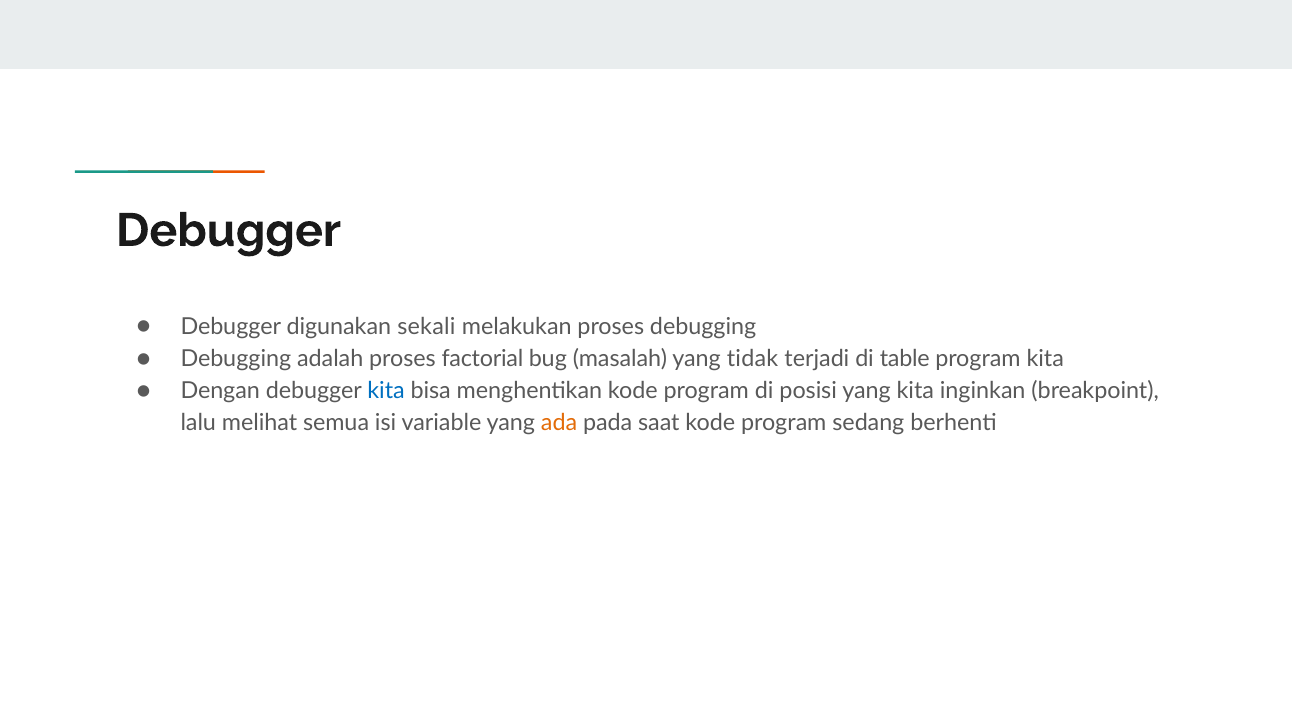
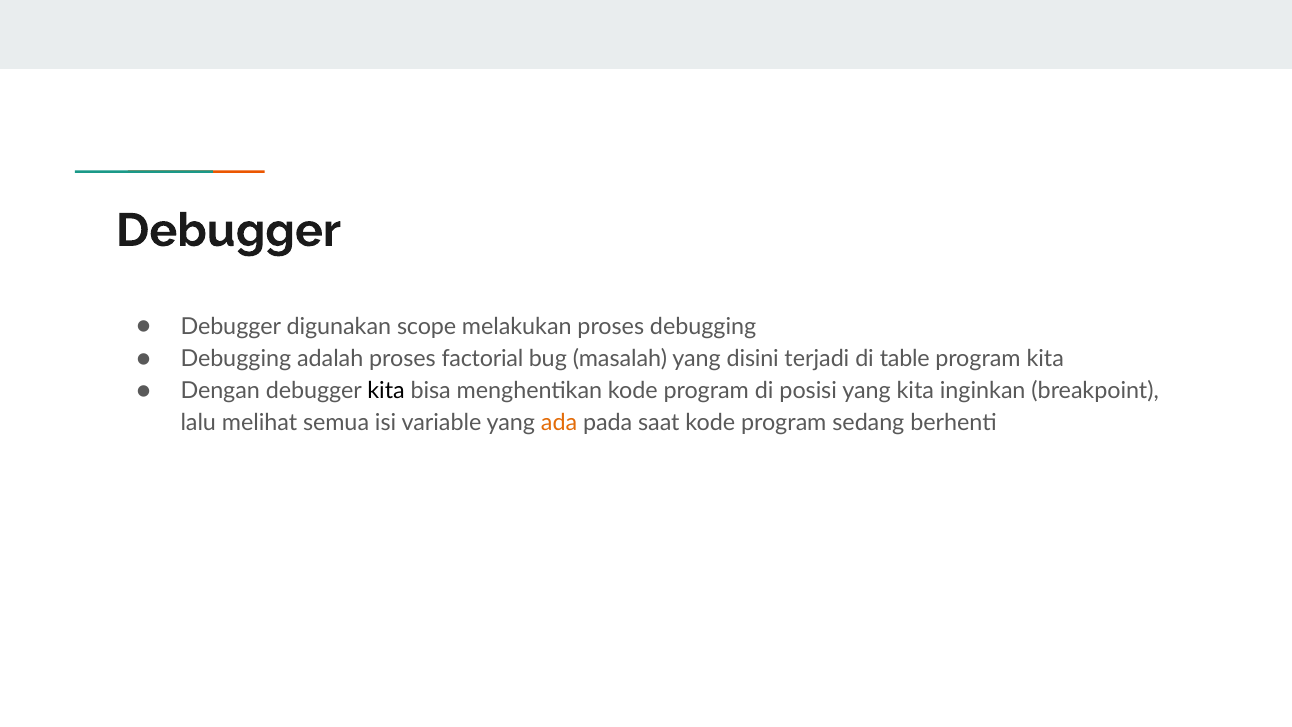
sekali: sekali -> scope (427, 326)
tidak: tidak -> disini (753, 359)
kita colour: blue -> black (386, 391)
